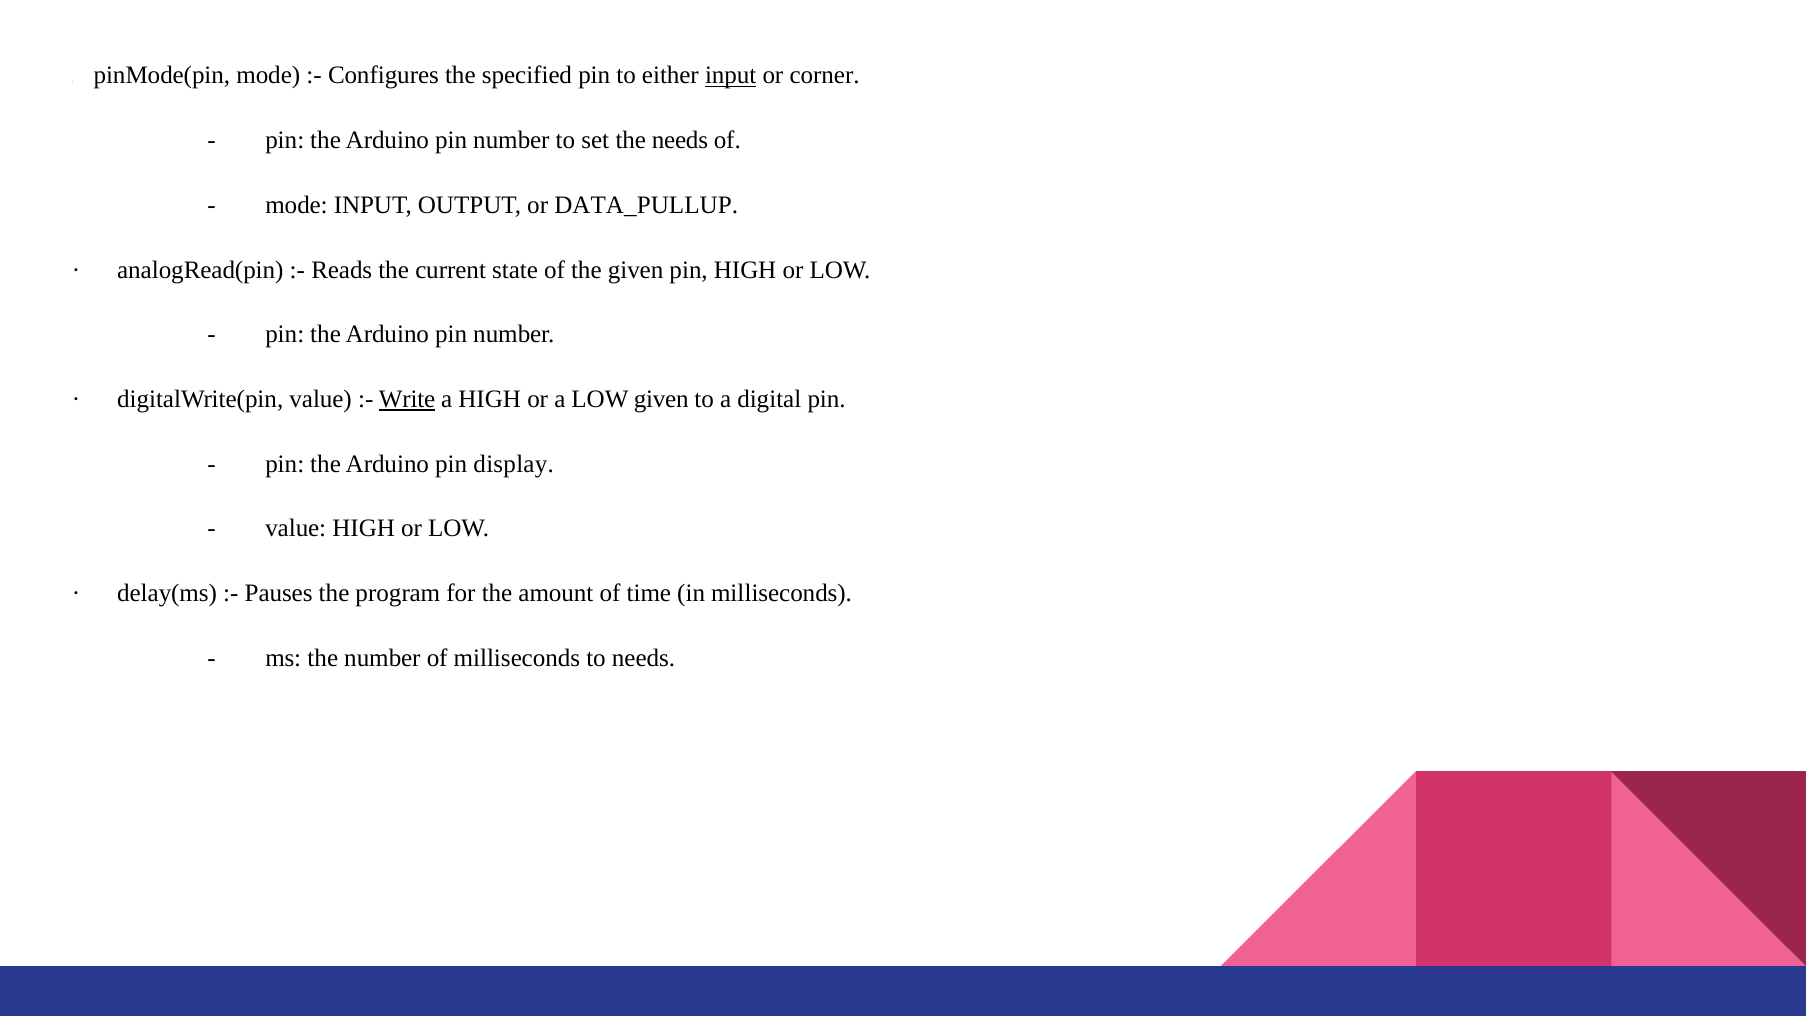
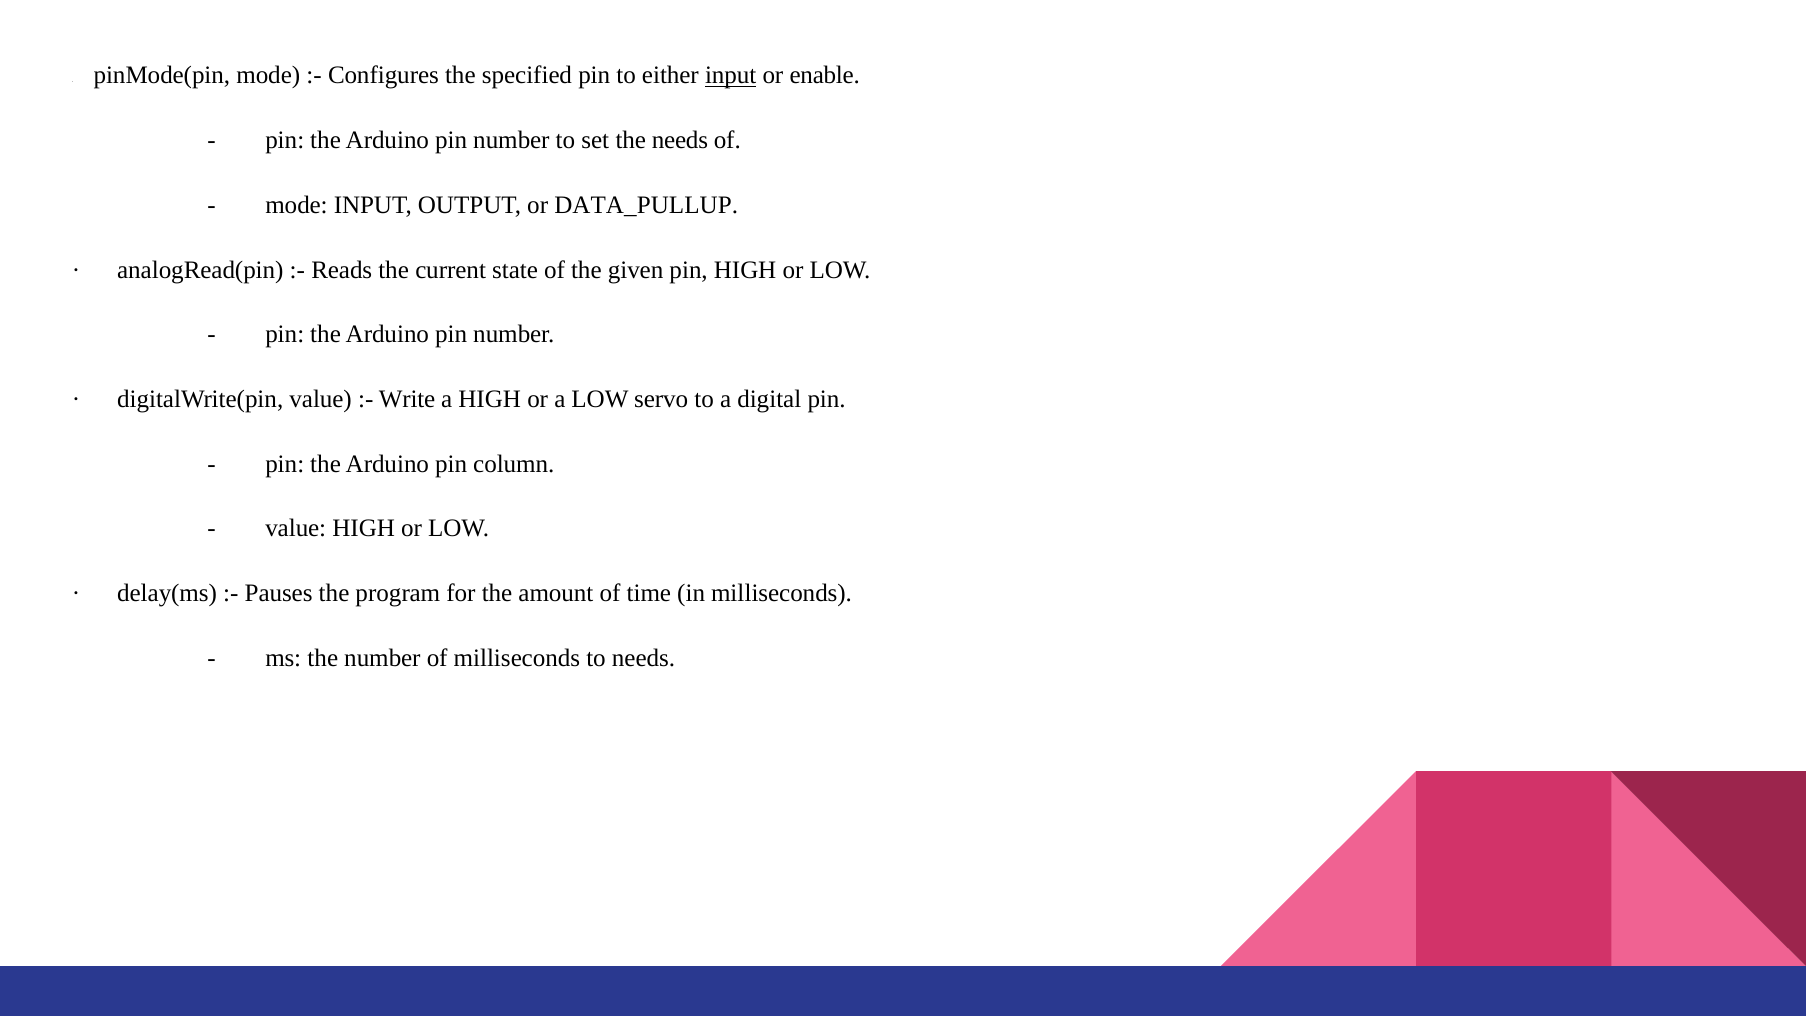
corner: corner -> enable (825, 76)
Write underline: present -> none (407, 399)
LOW given: given -> servo (661, 399)
display: display -> column (514, 464)
